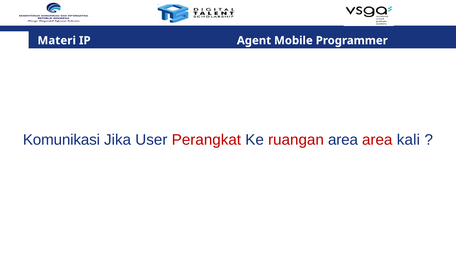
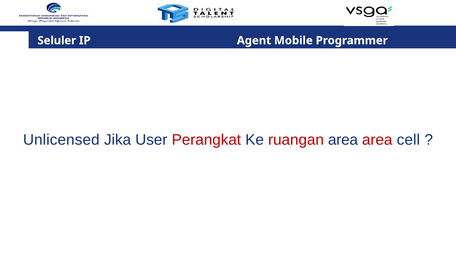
Materi: Materi -> Seluler (57, 41)
Komunikasi: Komunikasi -> Unlicensed (61, 140)
kali: kali -> cell (408, 140)
